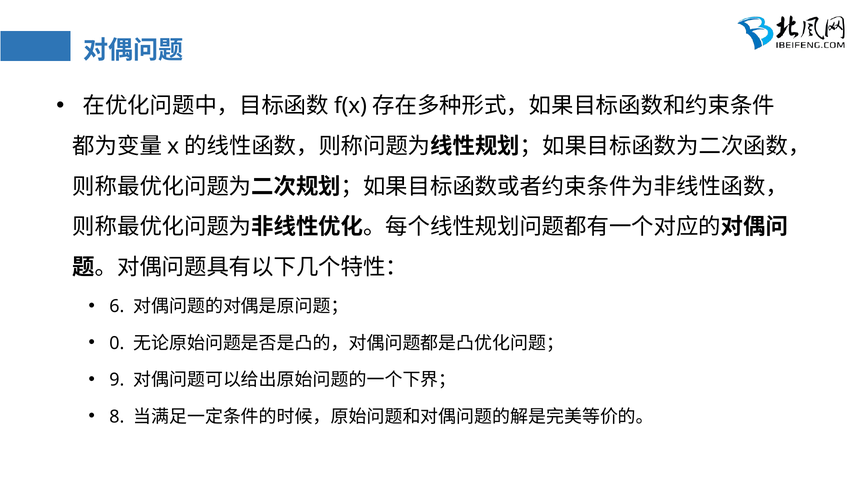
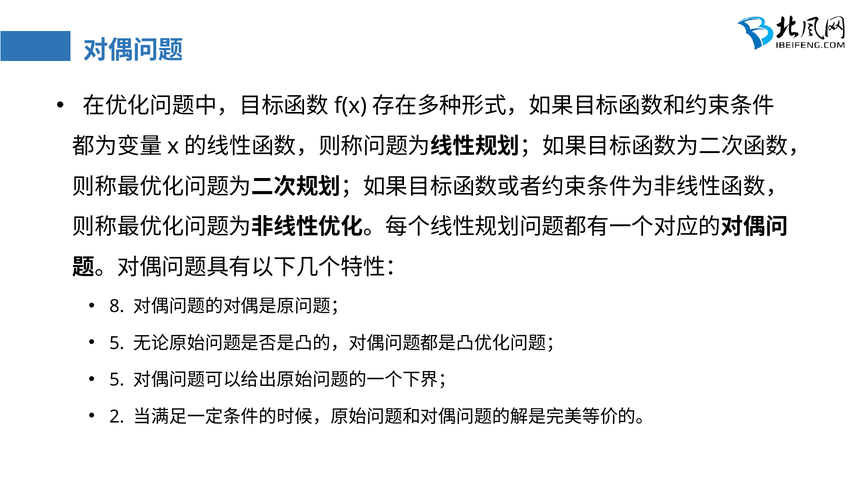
6: 6 -> 8 (117, 306)
0: 0 -> 5 (117, 343)
9: 9 -> 5 (117, 380)
8: 8 -> 2 (117, 416)
